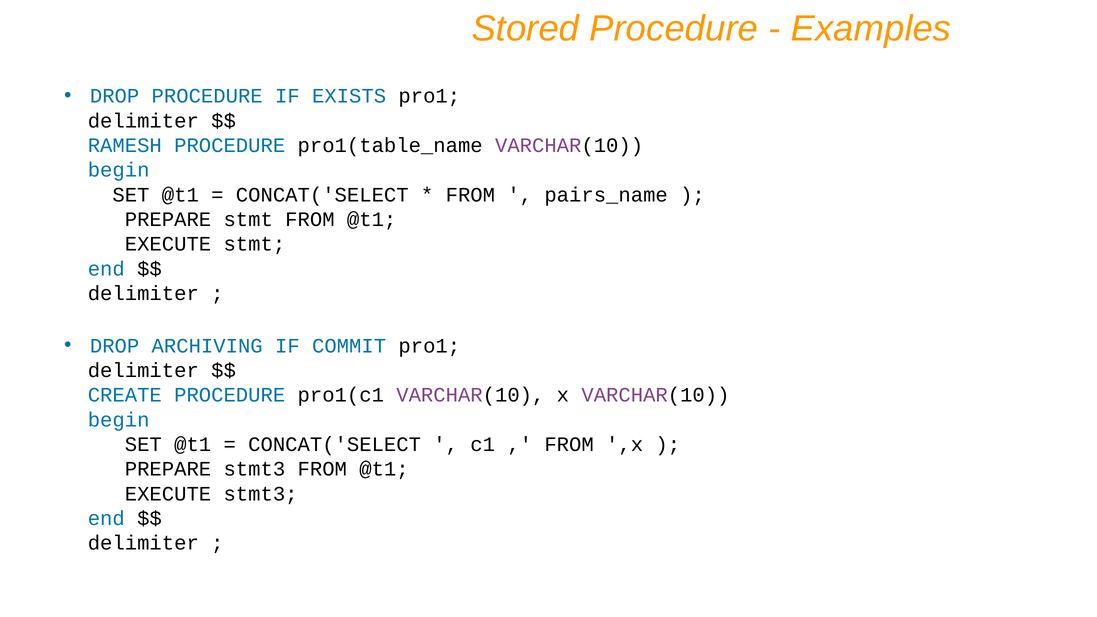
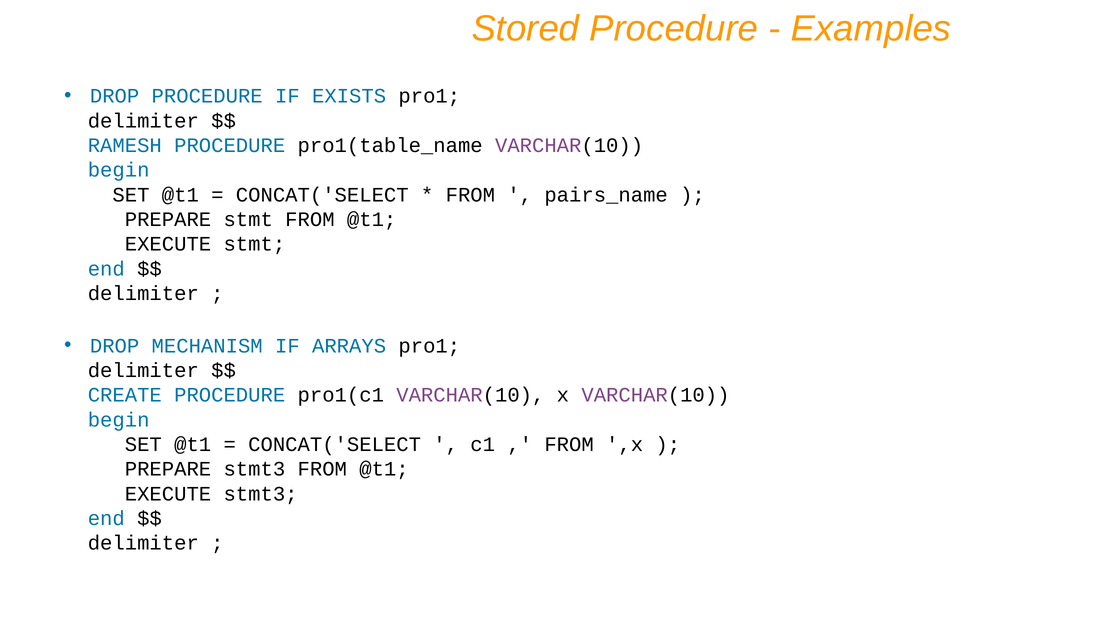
ARCHIVING: ARCHIVING -> MECHANISM (207, 346)
COMMIT: COMMIT -> ARRAYS (349, 346)
